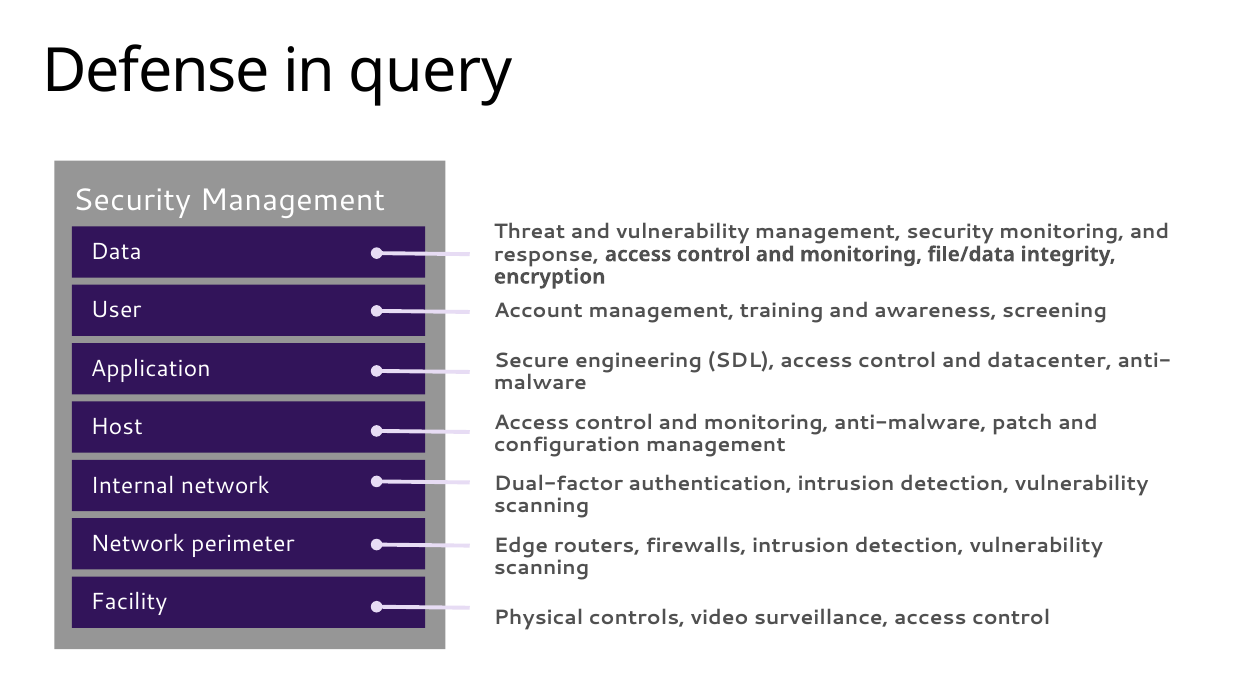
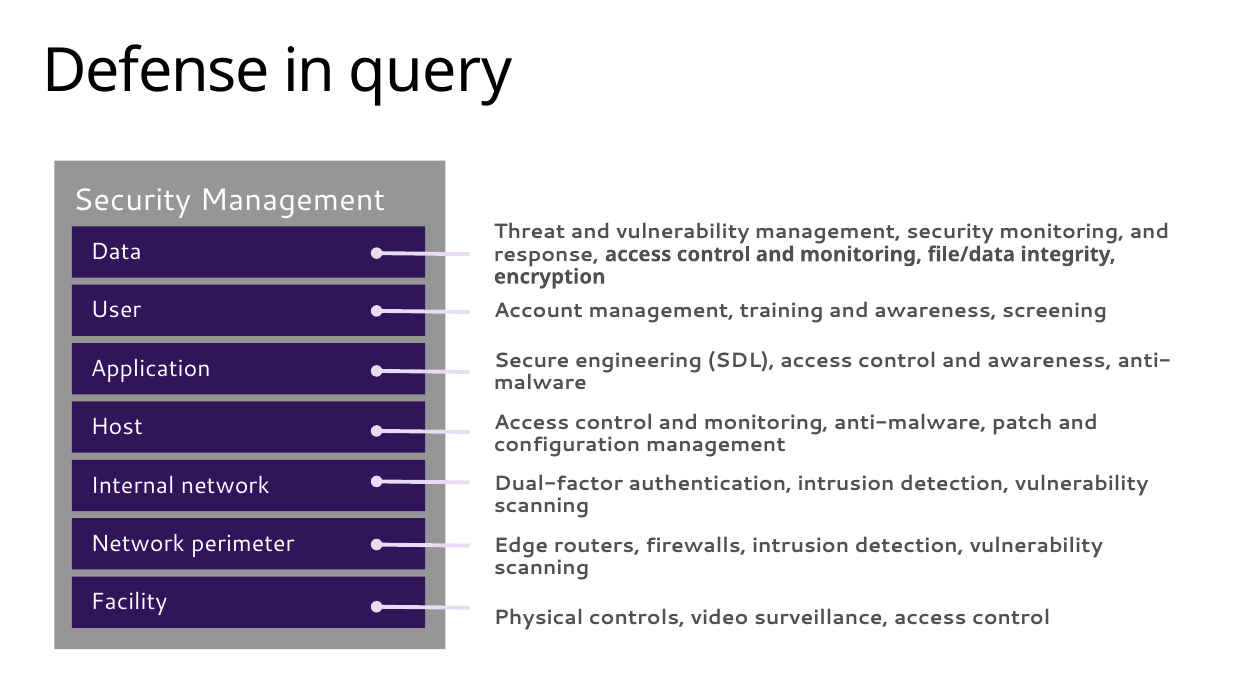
control and datacenter: datacenter -> awareness (1049, 360)
